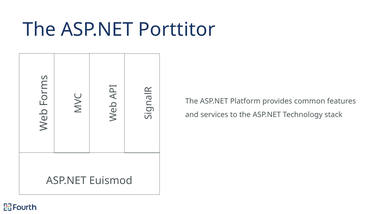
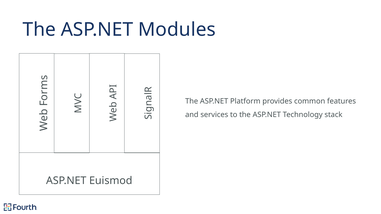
Porttitor: Porttitor -> Modules (177, 30)
